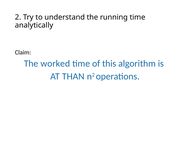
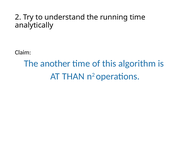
worked: worked -> another (55, 64)
